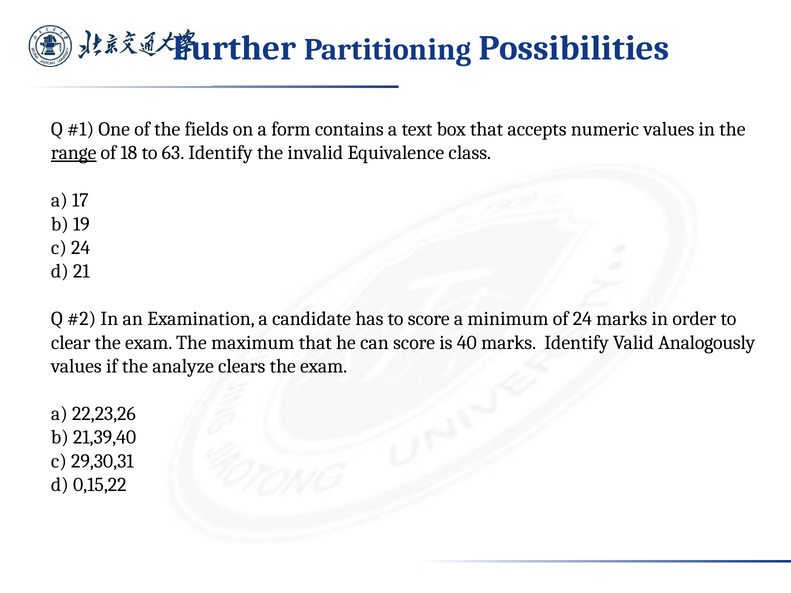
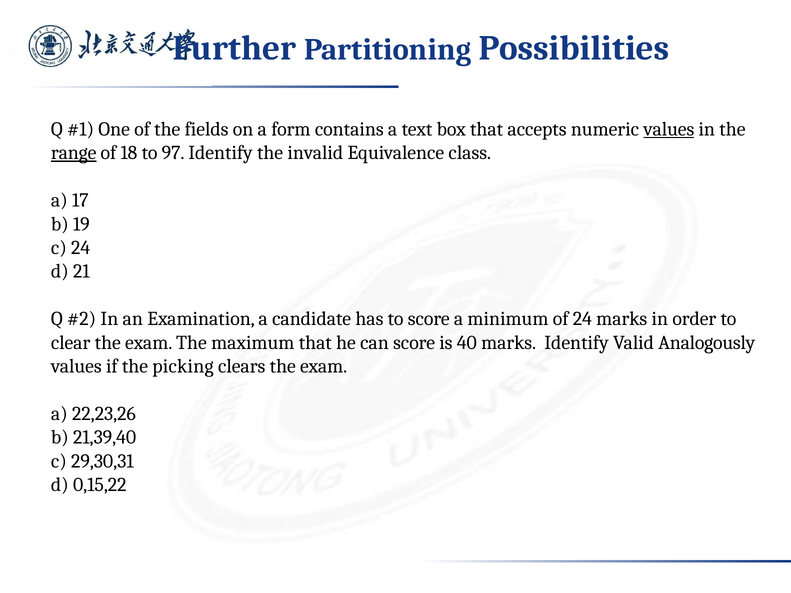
values underline: none -> present (669, 129)
63: 63 -> 97 (173, 153)
analyze: analyze -> picking (183, 366)
